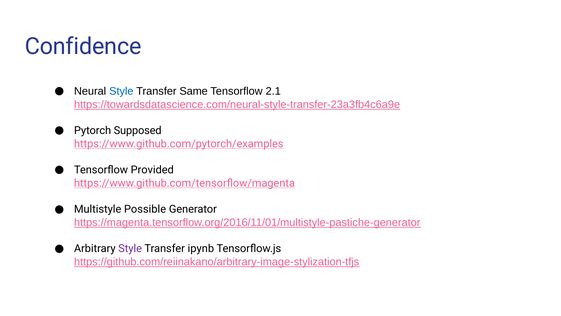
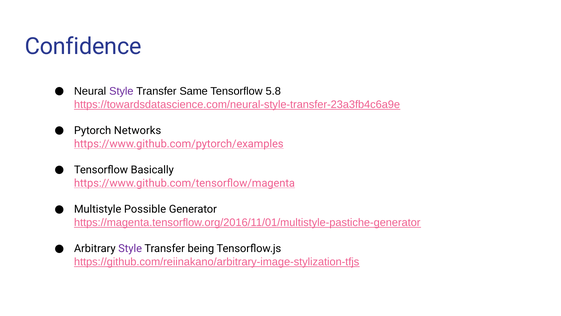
Style colour: blue -> purple (121, 91)
2.1: 2.1 -> 5.8 (273, 91)
Supposed: Supposed -> Networks (138, 130)
Provided: Provided -> Basically (152, 170)
ipynb: ipynb -> being (201, 248)
